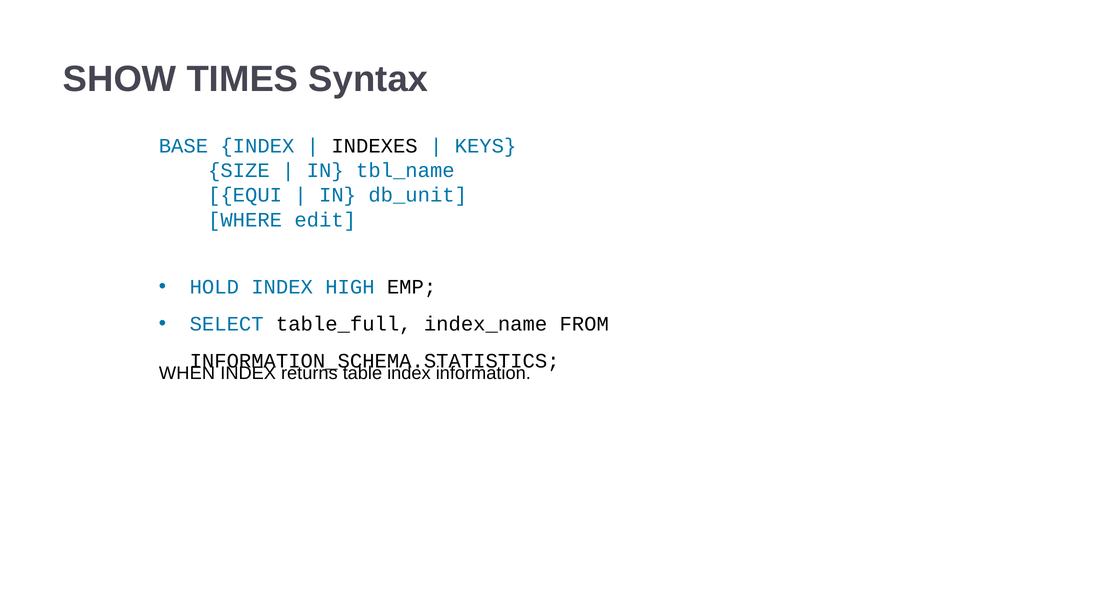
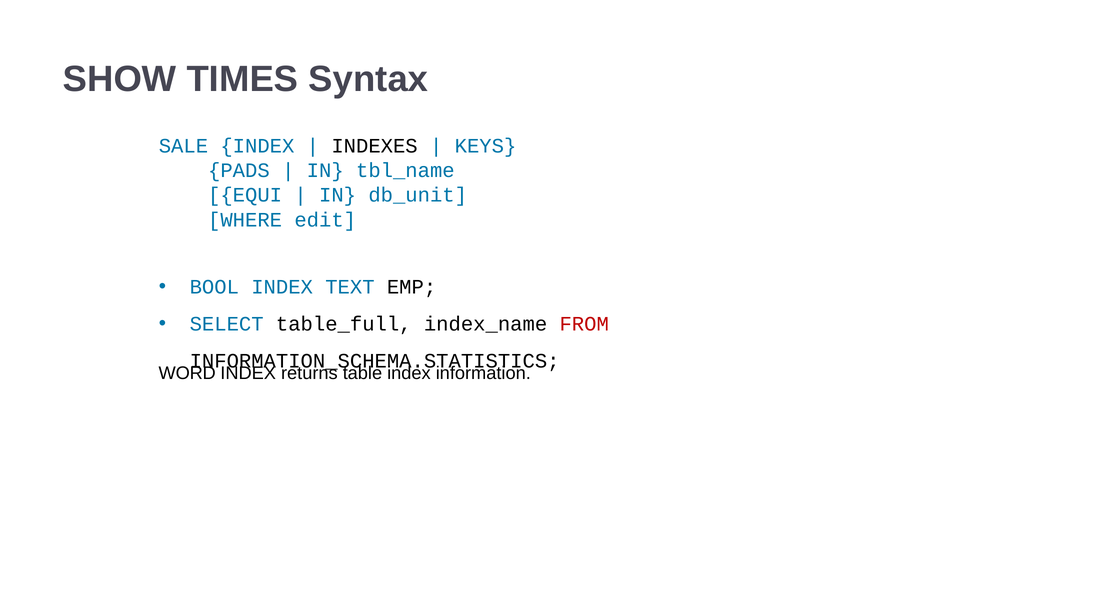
BASE: BASE -> SALE (183, 146)
SIZE: SIZE -> PADS (239, 171)
HOLD: HOLD -> BOOL (214, 287)
HIGH: HIGH -> TEXT (350, 287)
FROM colour: black -> red (584, 324)
WHEN: WHEN -> WORD (187, 373)
